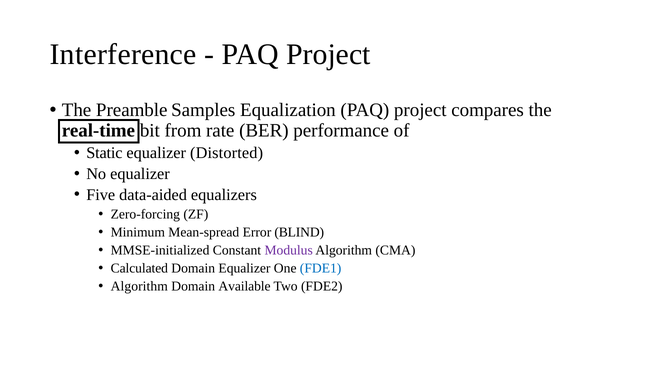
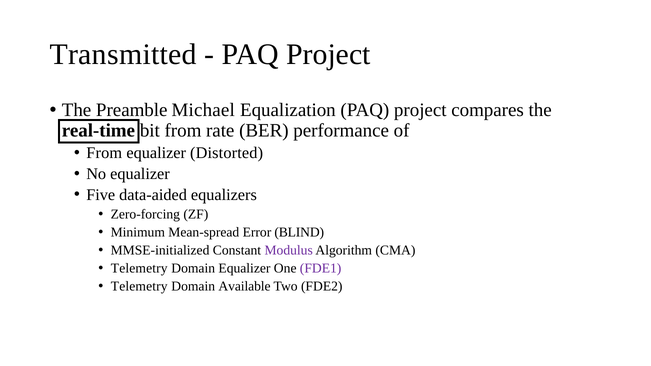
Interference: Interference -> Transmitted (123, 55)
Samples: Samples -> Michael (203, 110)
Static: Static -> From (104, 153)
Calculated: Calculated -> Telemetry (139, 269)
FDE1 colour: blue -> purple (321, 269)
Algorithm: Algorithm -> Telemetry (139, 287)
